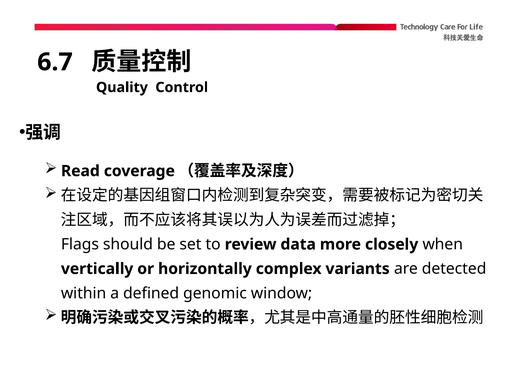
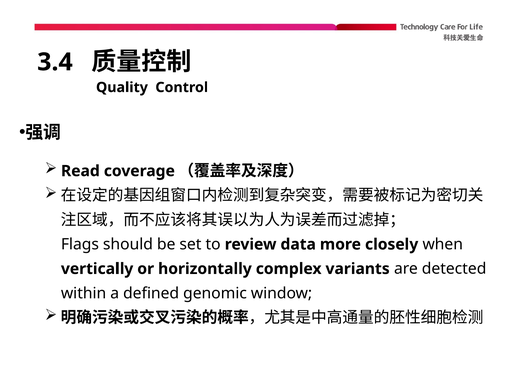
6.7: 6.7 -> 3.4 (55, 62)
